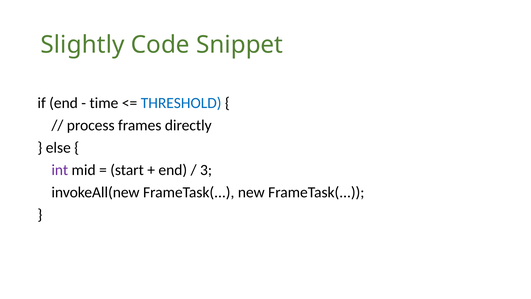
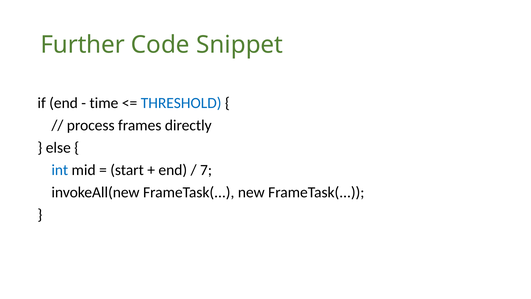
Slightly: Slightly -> Further (83, 45)
int colour: purple -> blue (60, 170)
3: 3 -> 7 (206, 170)
